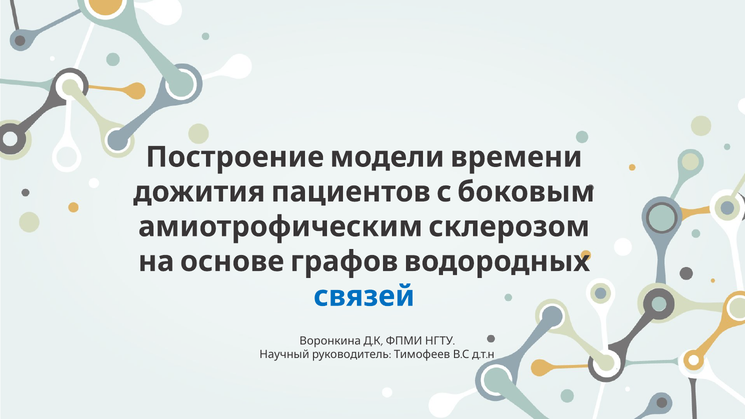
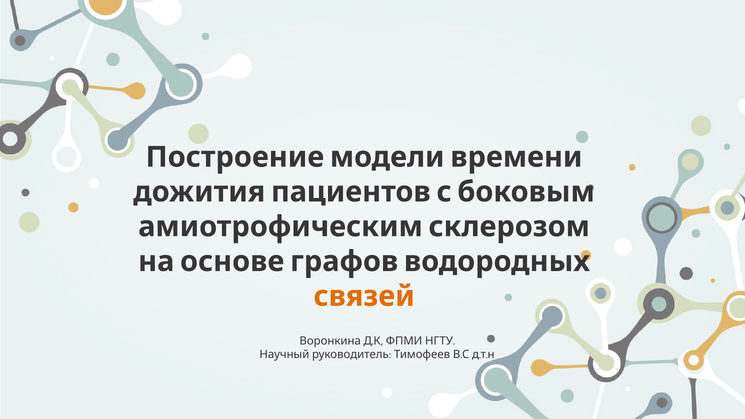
связей colour: blue -> orange (364, 296)
